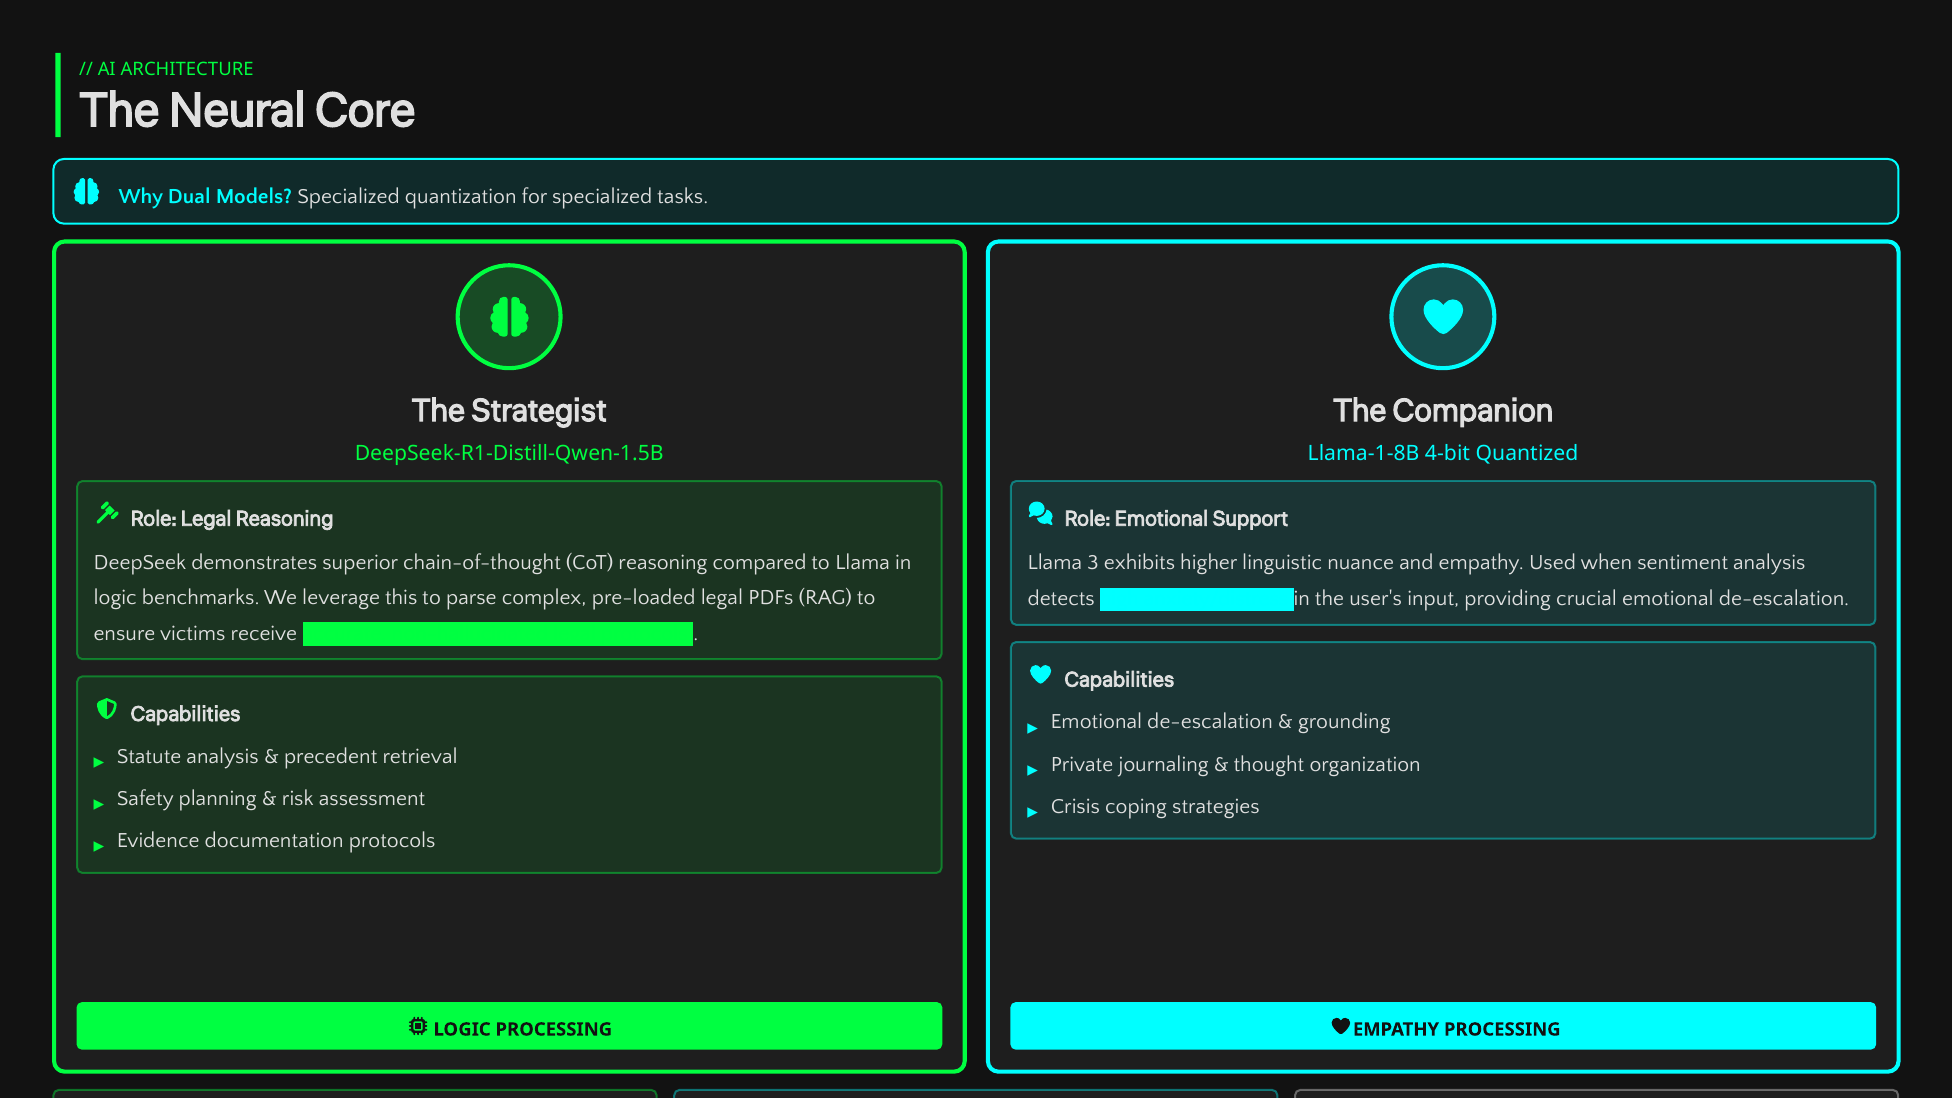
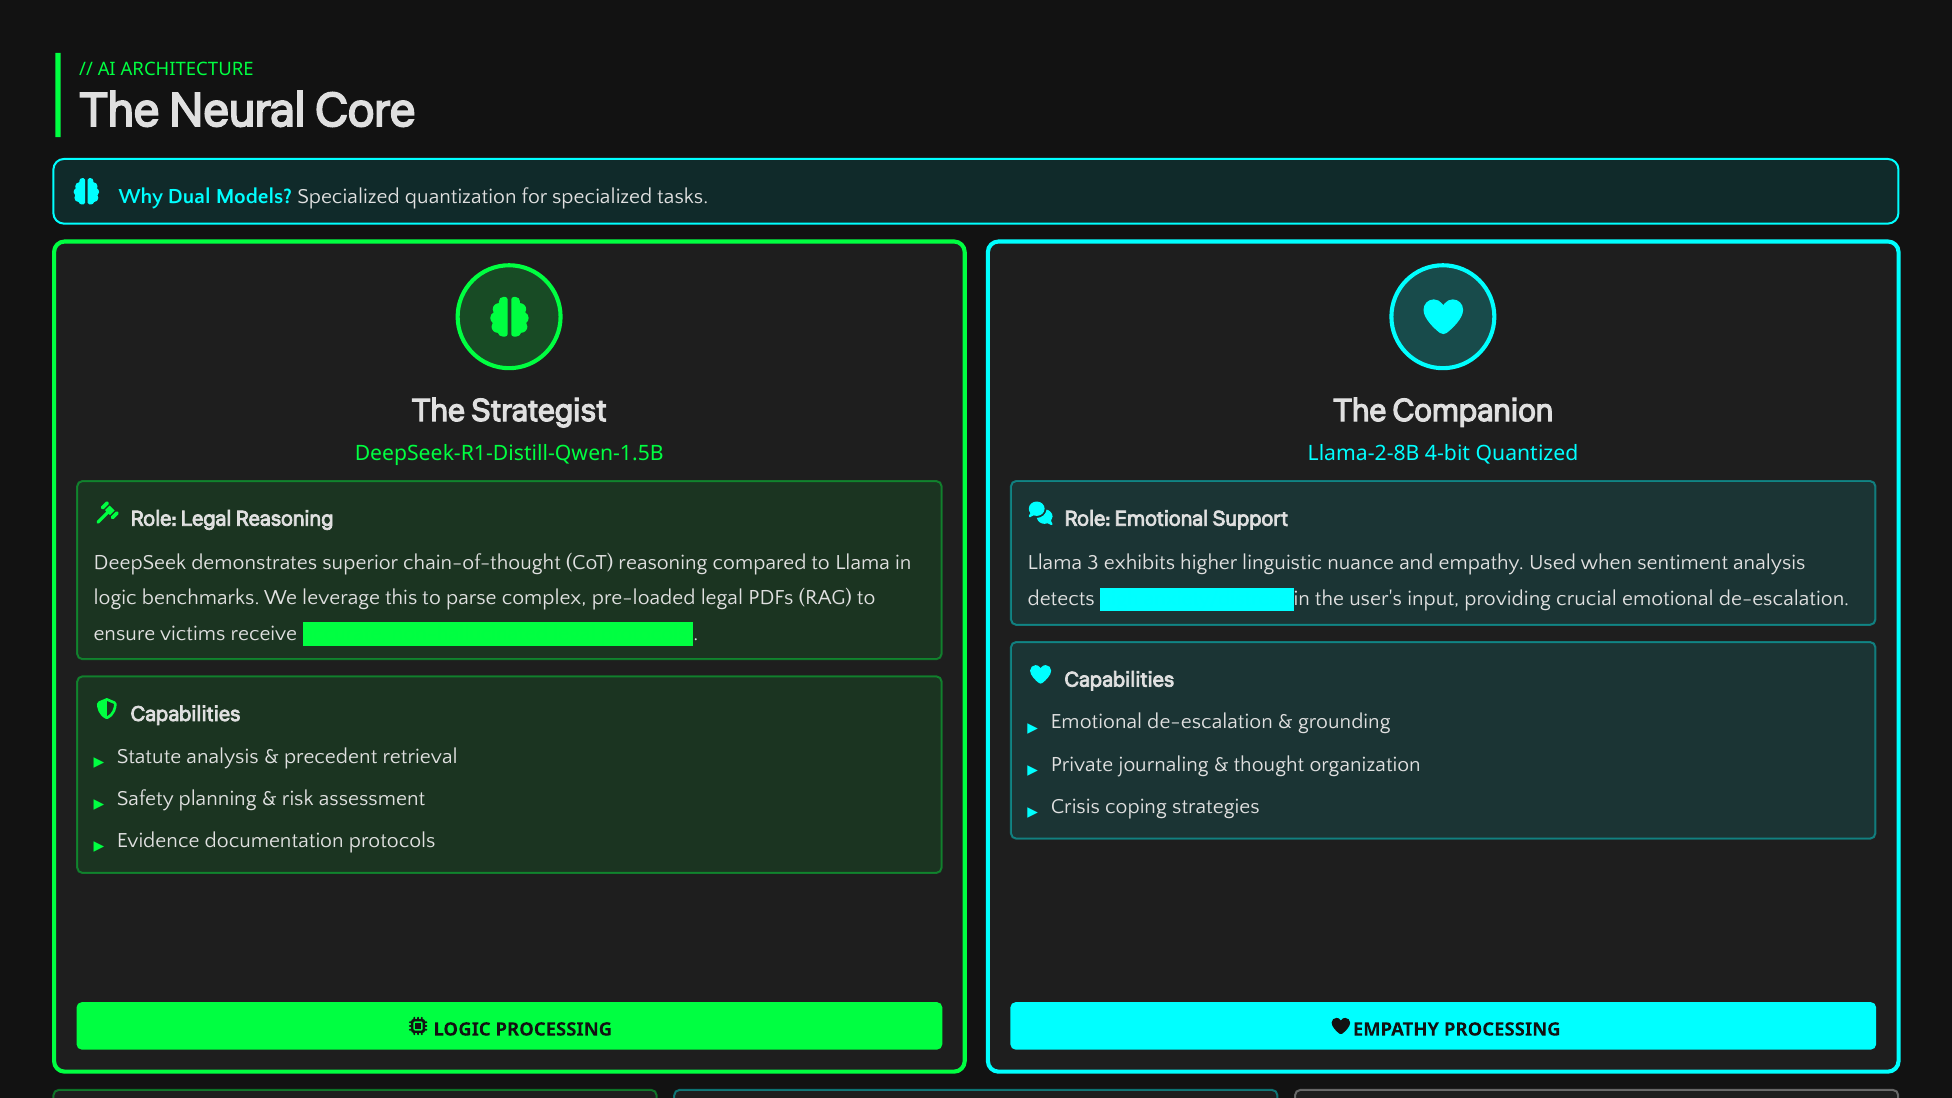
Llama-1-8B: Llama-1-8B -> Llama-2-8B (1364, 454)
